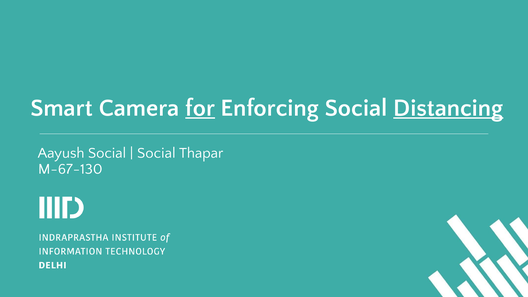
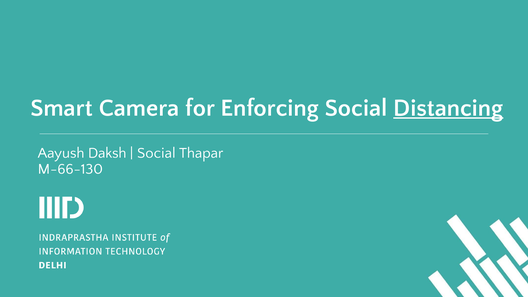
for underline: present -> none (200, 108)
Aayush Social: Social -> Daksh (107, 153)
M-67-130: M-67-130 -> M-66-130 (70, 169)
